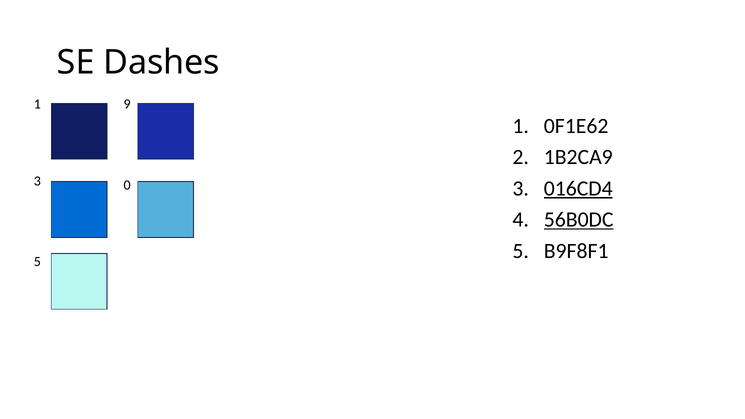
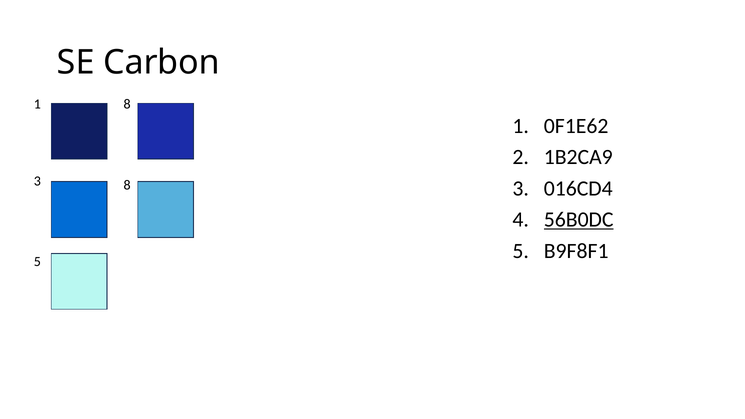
Dashes: Dashes -> Carbon (161, 63)
1 9: 9 -> 8 (127, 104)
3 0: 0 -> 8 (127, 185)
016CD4 underline: present -> none (578, 188)
